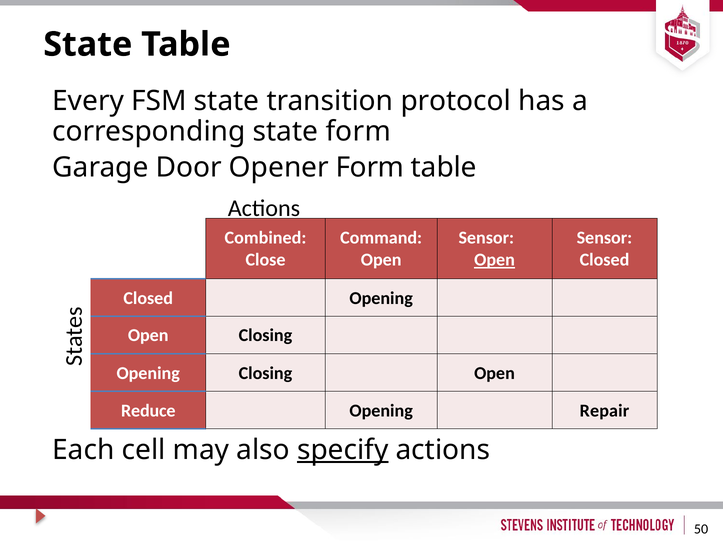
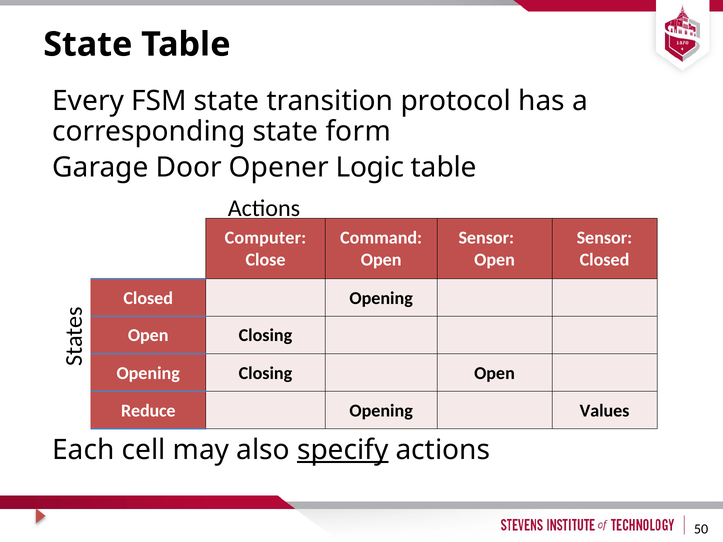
Opener Form: Form -> Logic (370, 167)
Combined: Combined -> Computer (265, 238)
Open underline: present -> none (495, 260)
Repair: Repair -> Values (605, 411)
